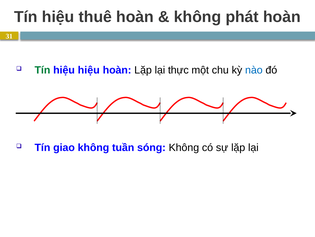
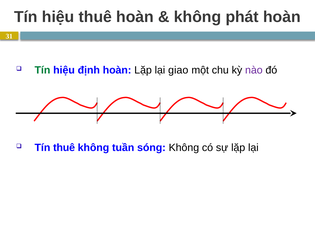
hiệu hiệu: hiệu -> định (89, 70)
thực: thực -> giao (178, 70)
nào colour: blue -> purple (254, 70)
Tín giao: giao -> thuê (64, 147)
